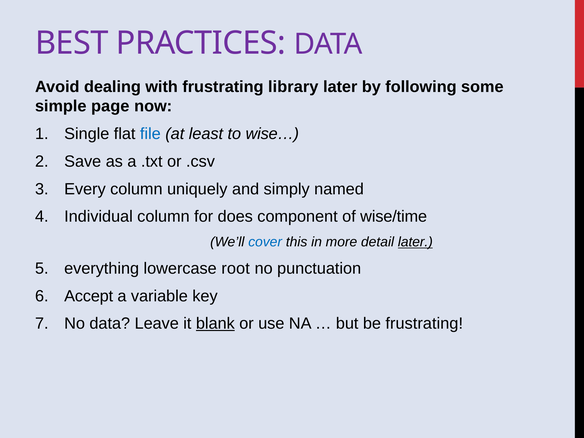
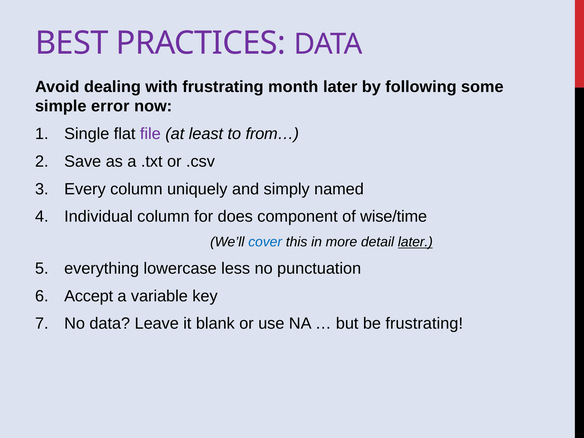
library: library -> month (293, 87)
page: page -> error (110, 106)
file colour: blue -> purple (150, 134)
wise…: wise… -> from… (272, 134)
root: root -> less (236, 268)
blank underline: present -> none (215, 324)
